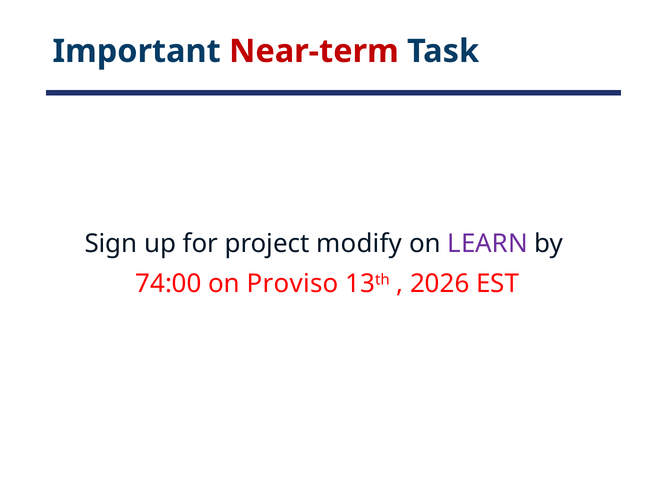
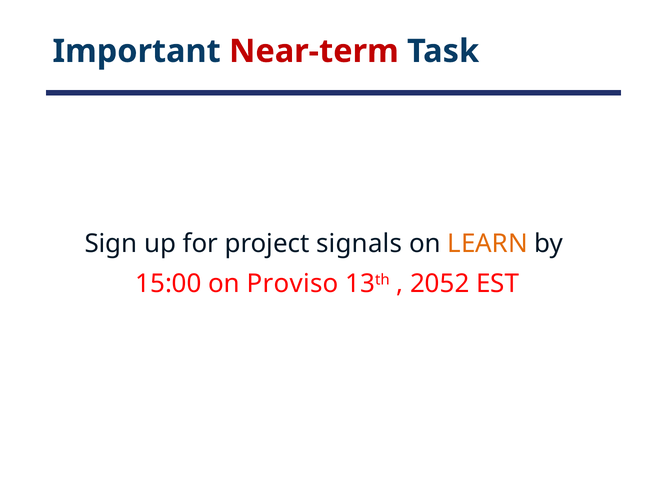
modify: modify -> signals (359, 244)
LEARN colour: purple -> orange (488, 244)
74:00: 74:00 -> 15:00 (169, 284)
2026: 2026 -> 2052 (440, 284)
